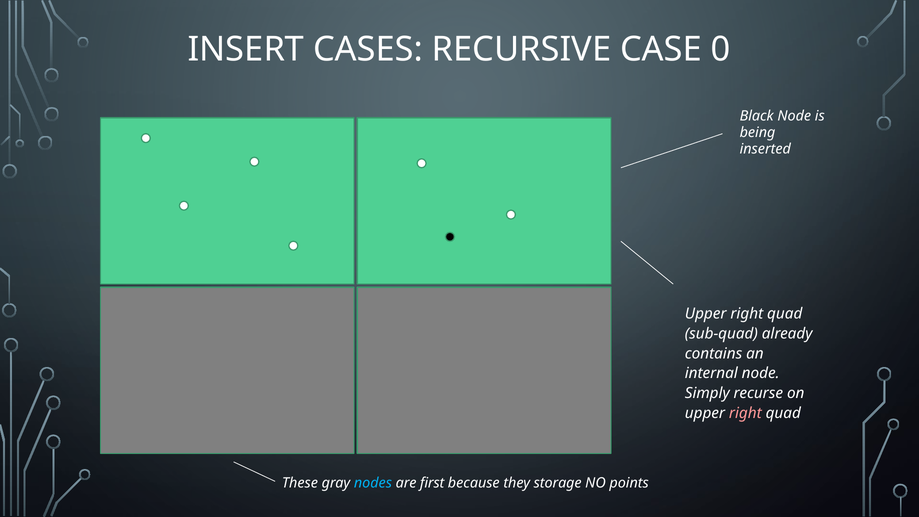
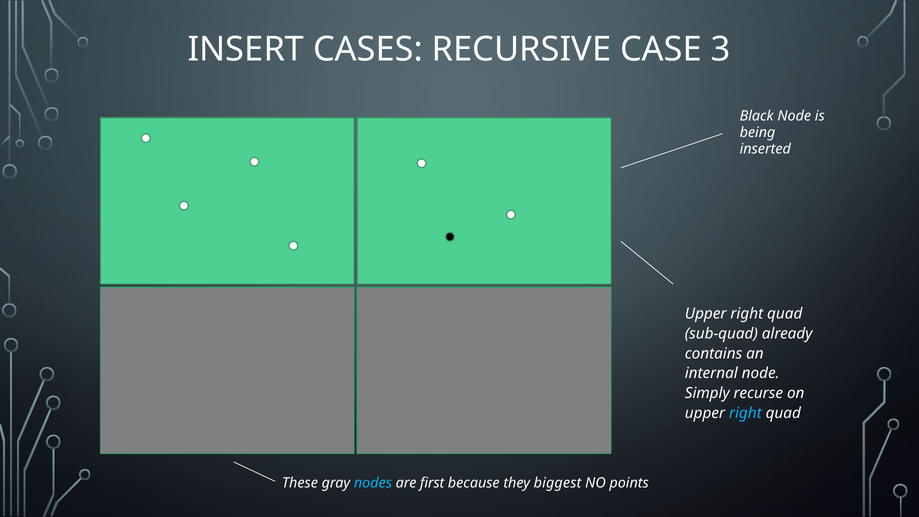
0: 0 -> 3 (721, 49)
right colour: pink -> light blue (745, 413)
storage: storage -> biggest (558, 483)
